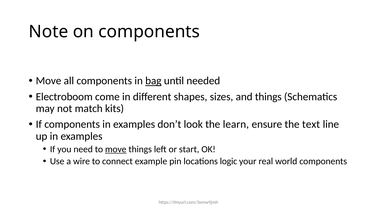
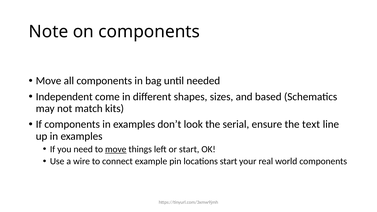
bag underline: present -> none (153, 81)
Electroboom: Electroboom -> Independent (64, 97)
and things: things -> based (268, 97)
learn: learn -> serial (236, 124)
locations logic: logic -> start (229, 161)
